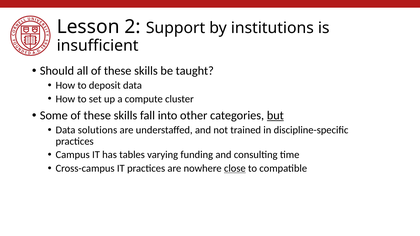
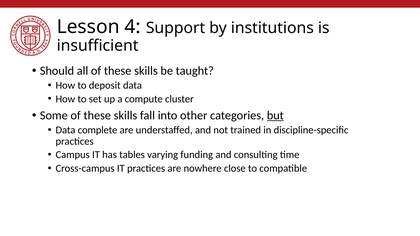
2: 2 -> 4 (133, 27)
solutions: solutions -> complete (98, 130)
close underline: present -> none (235, 169)
